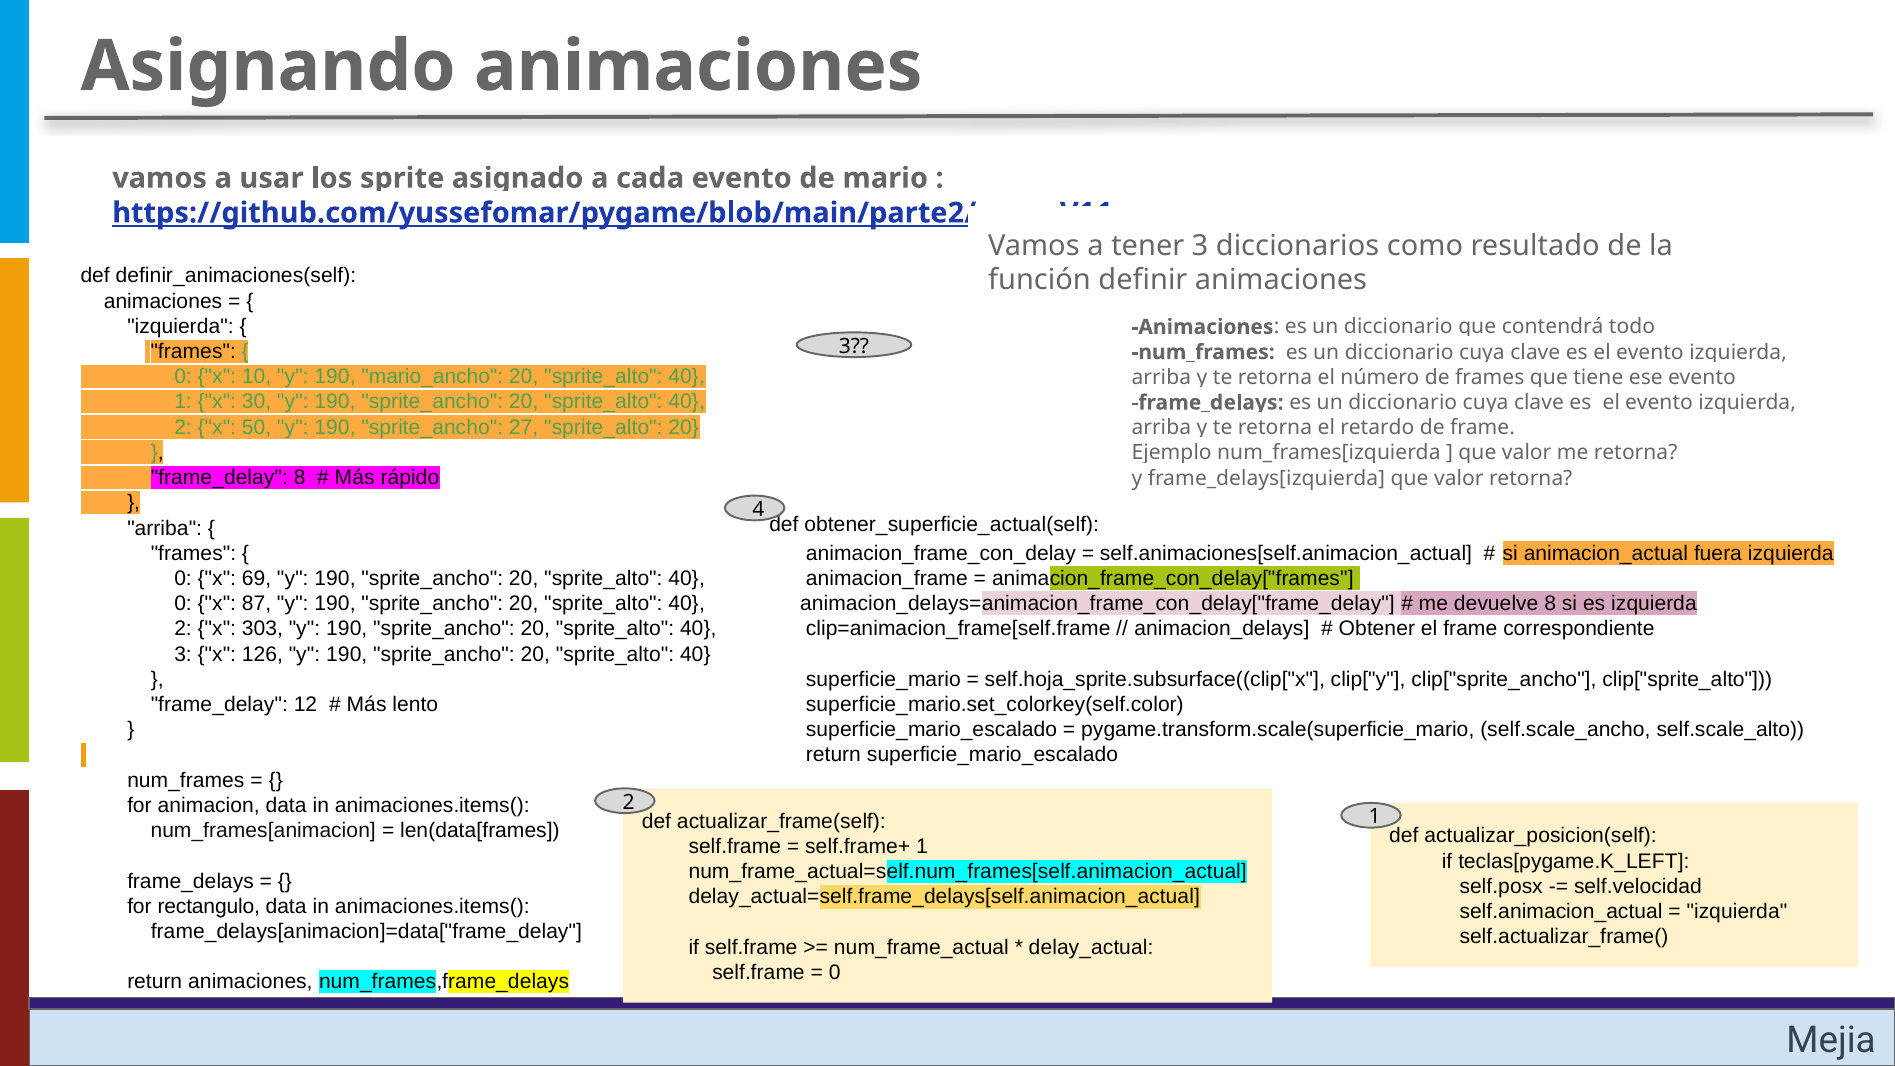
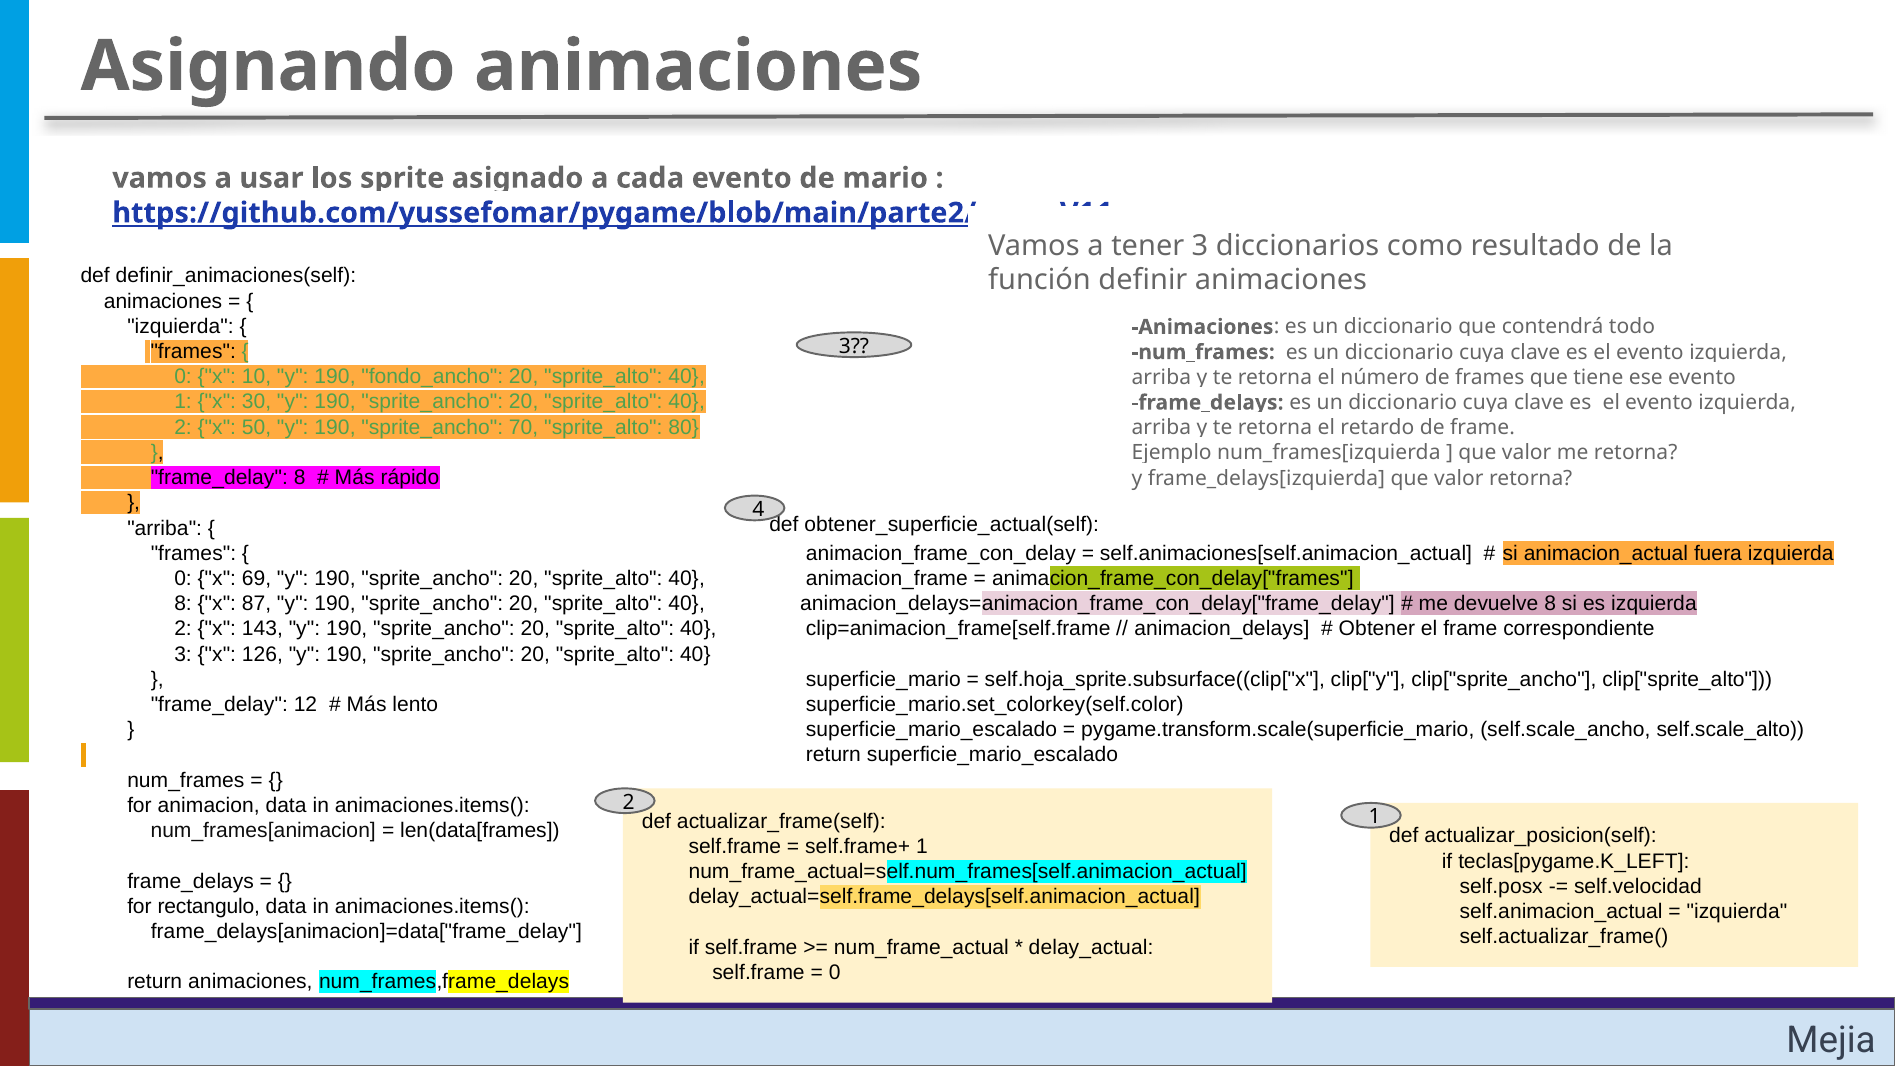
mario_ancho: mario_ancho -> fondo_ancho (432, 377)
27: 27 -> 70 (524, 427)
sprite_alto 20: 20 -> 80 (684, 427)
0: 0 -> 8 (183, 604)
303: 303 -> 143 (262, 629)
